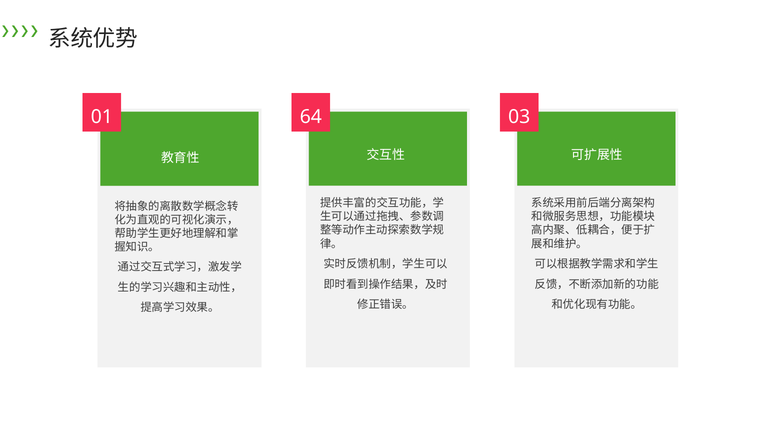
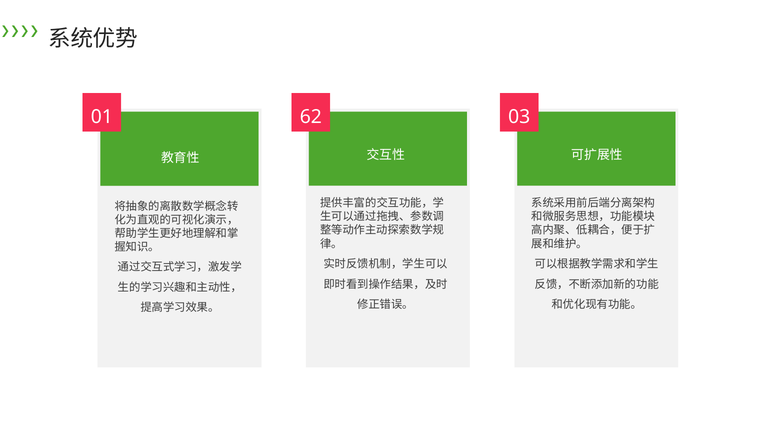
64: 64 -> 62 (311, 117)
